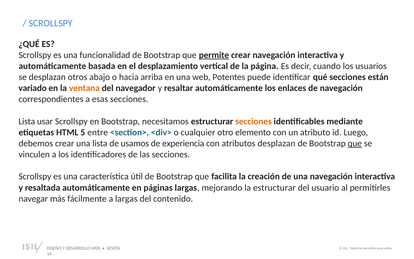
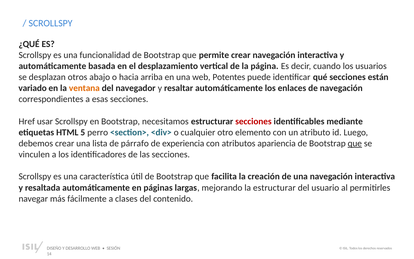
permite underline: present -> none (214, 55)
Lista: Lista -> Href (27, 121)
secciones colour: orange -> red (253, 121)
entre: entre -> perro (98, 132)
usamos: usamos -> párrafo (135, 143)
atributos desplazan: desplazan -> apariencia (277, 143)
a largas: largas -> clases (126, 199)
